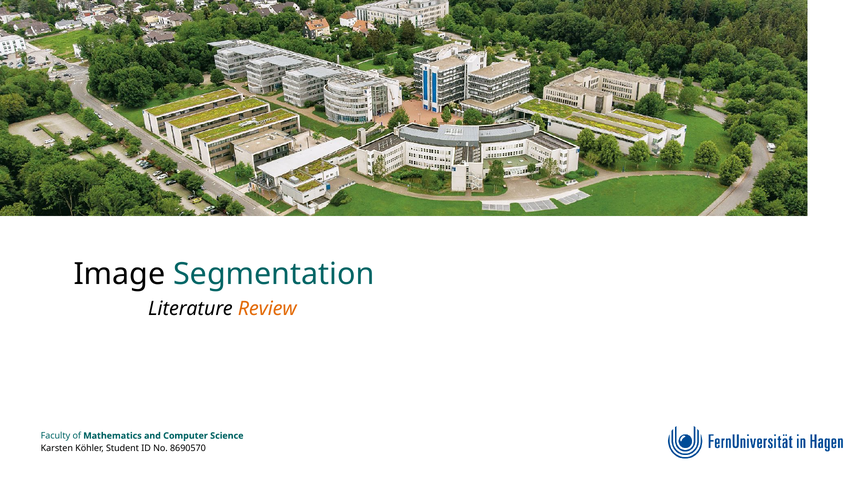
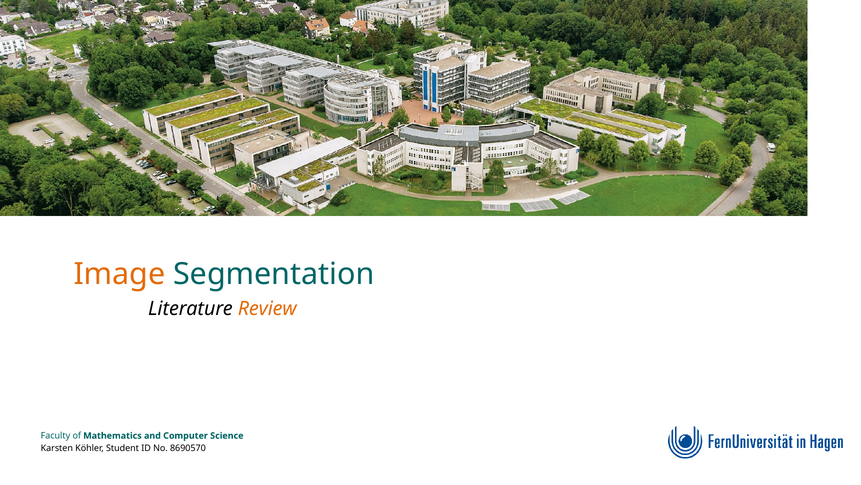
Image colour: black -> orange (119, 274)
